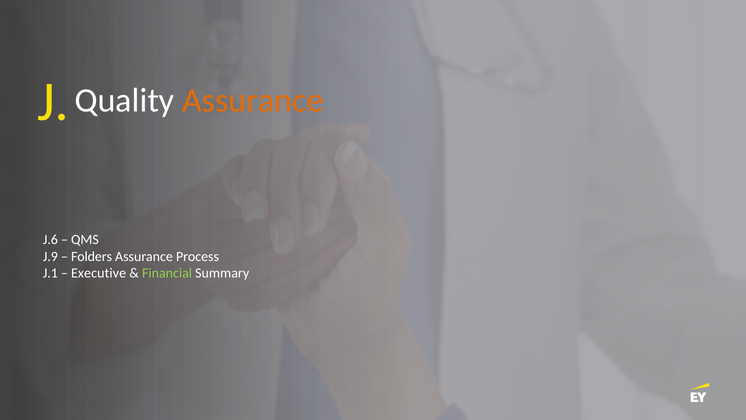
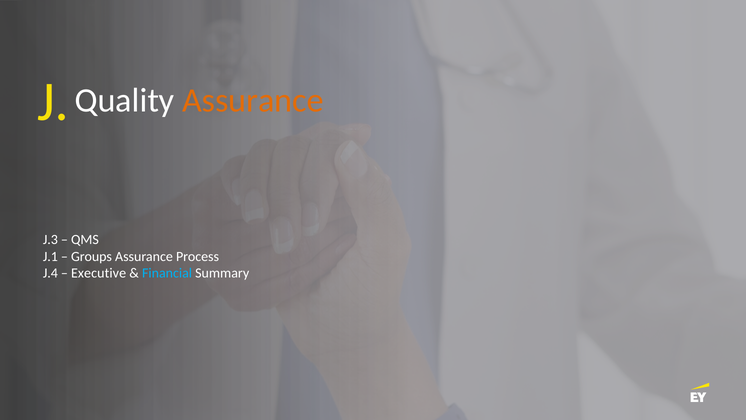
J.6: J.6 -> J.3 (50, 239)
J.9: J.9 -> J.1 (50, 256)
Folders: Folders -> Groups (91, 256)
J.1: J.1 -> J.4 (50, 273)
Financial colour: light green -> light blue (167, 273)
